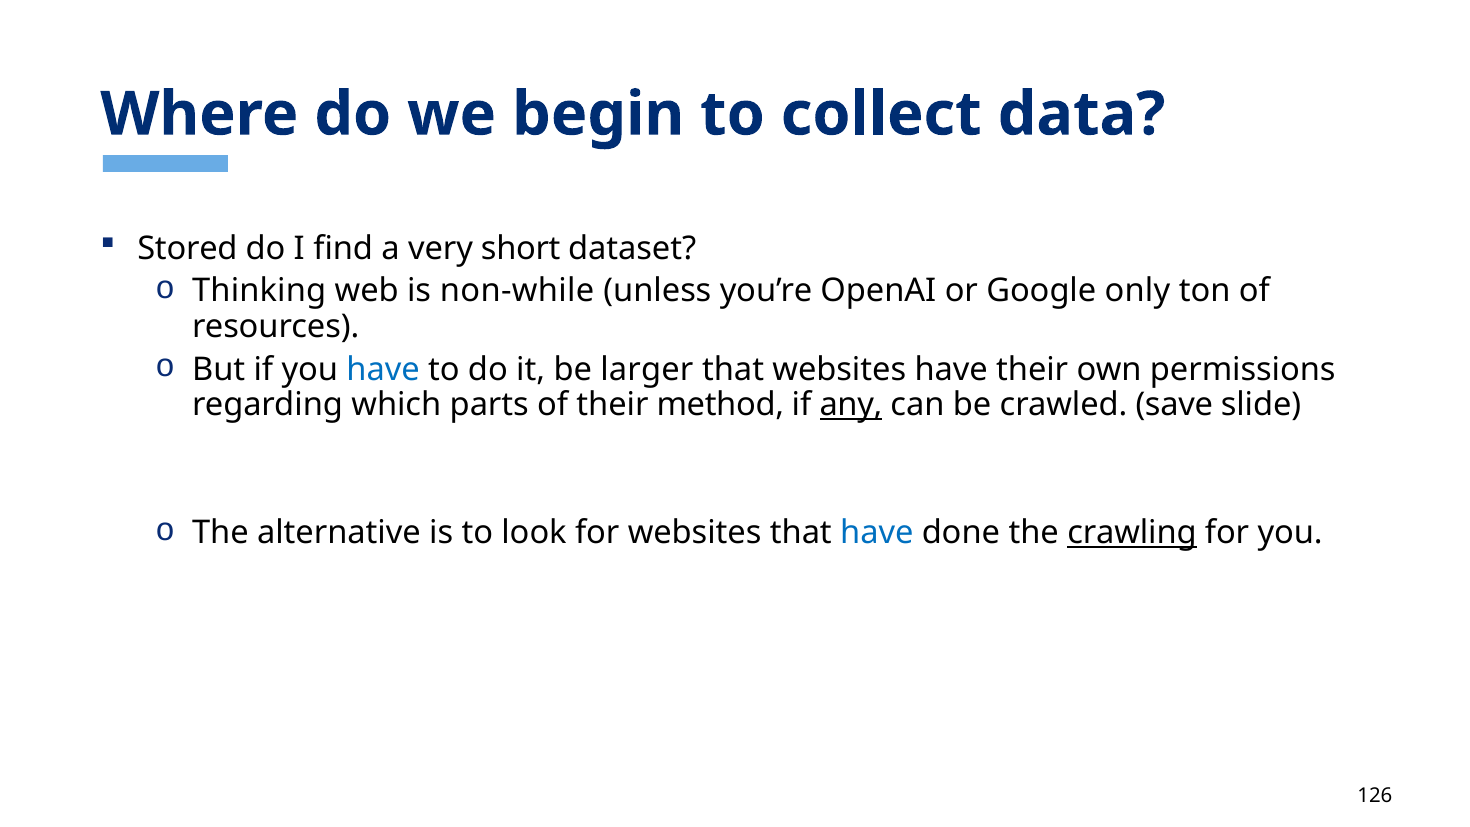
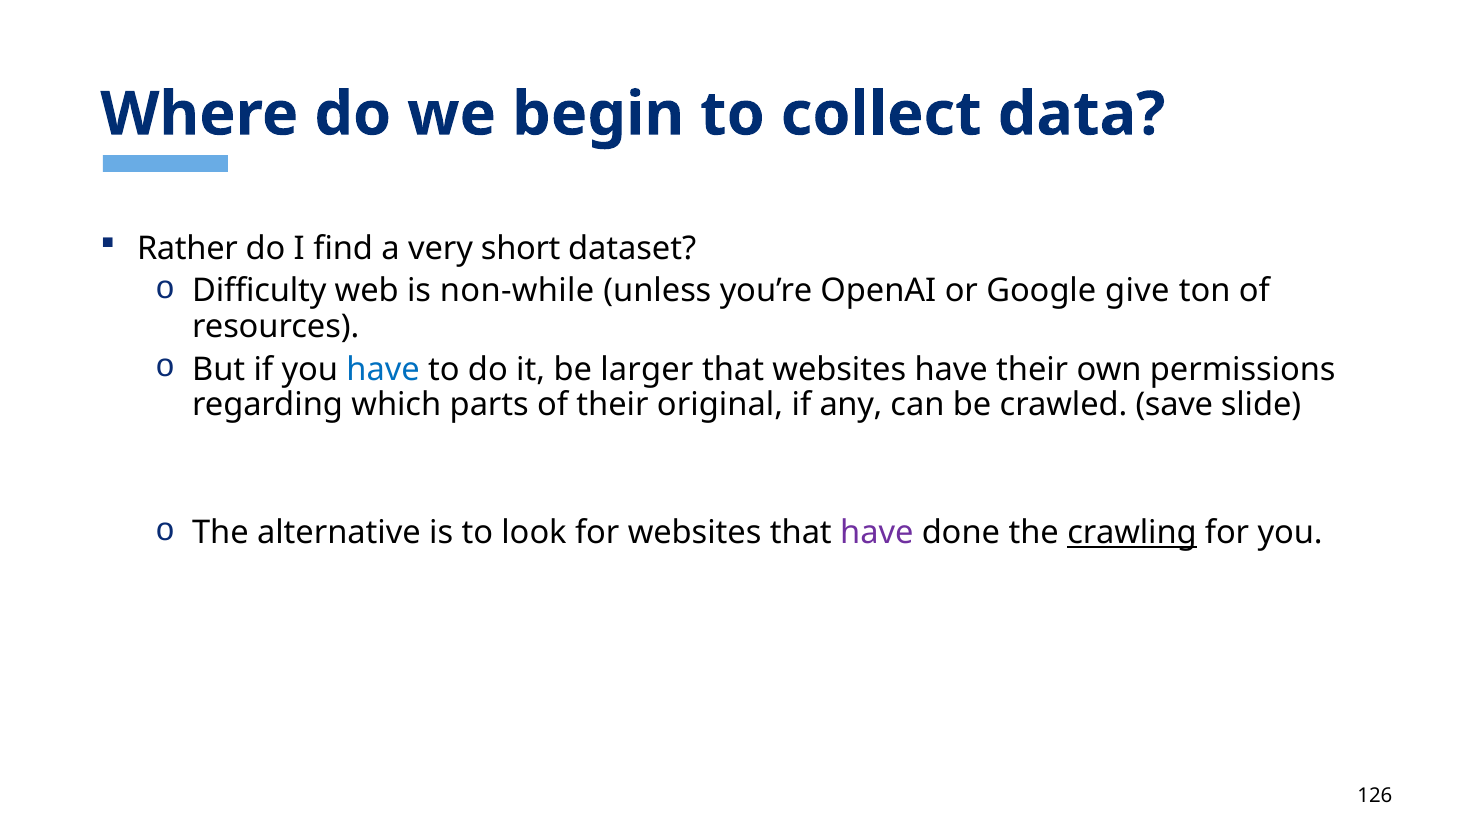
Stored: Stored -> Rather (187, 248)
Thinking: Thinking -> Difficulty (259, 291)
only: only -> give (1137, 291)
method: method -> original (720, 404)
any underline: present -> none (851, 404)
have colour: blue -> purple (877, 533)
